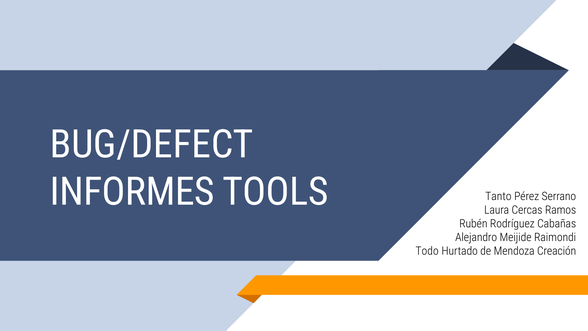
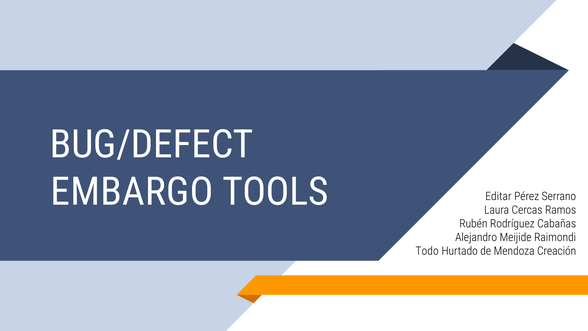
INFORMES: INFORMES -> EMBARGO (132, 192)
Tanto: Tanto -> Editar (498, 196)
